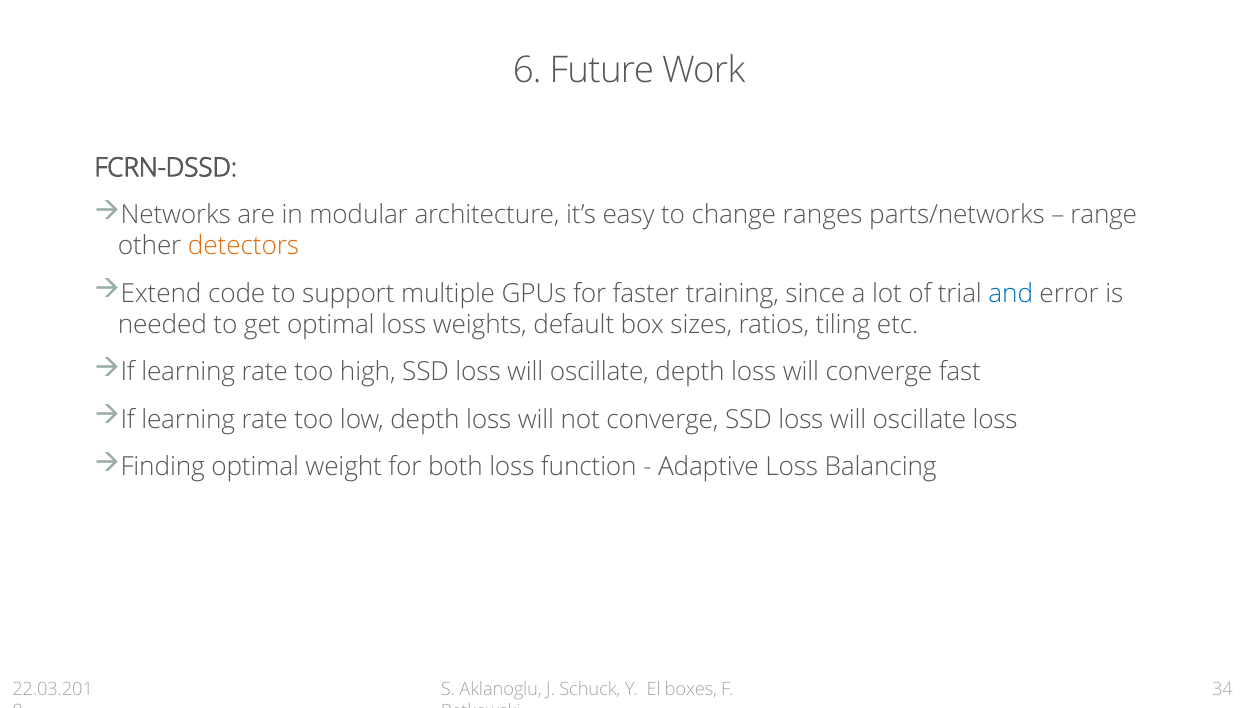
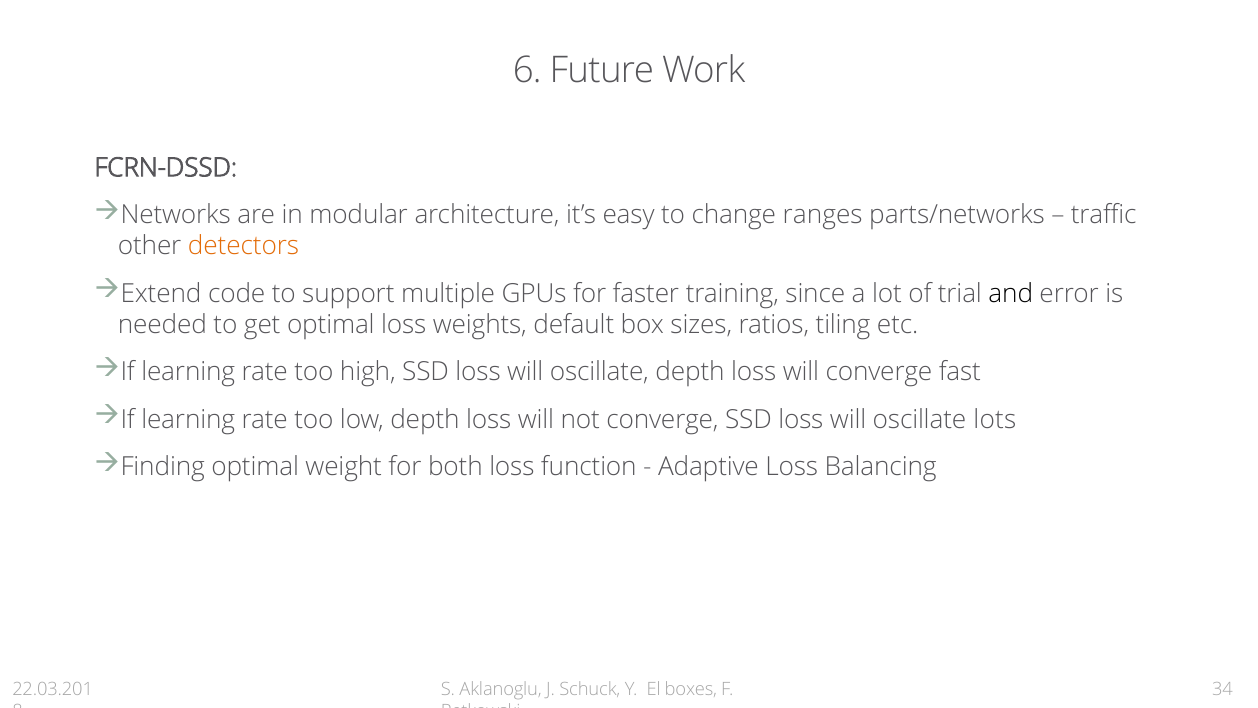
range: range -> traffic (1104, 215)
and colour: blue -> black (1011, 293)
oscillate loss: loss -> lots (995, 419)
